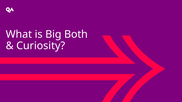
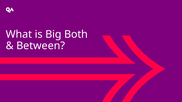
Curiosity: Curiosity -> Between (41, 46)
